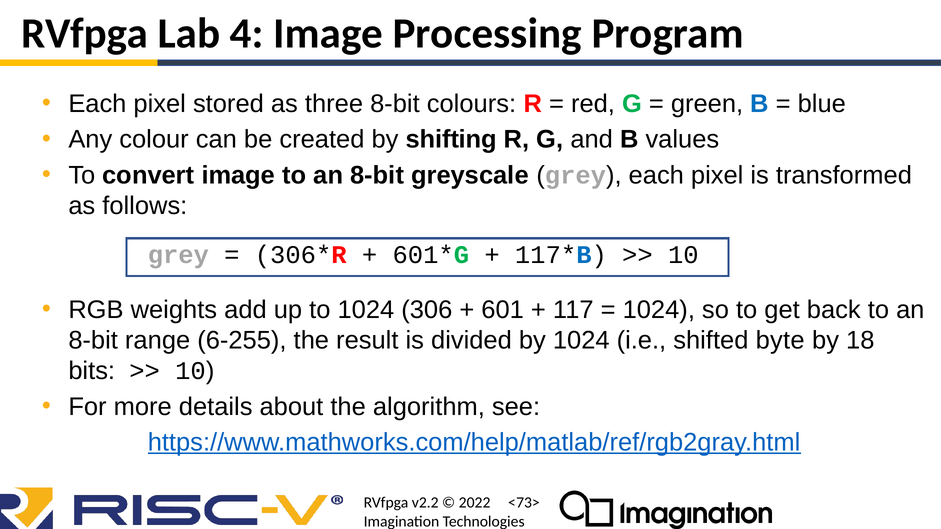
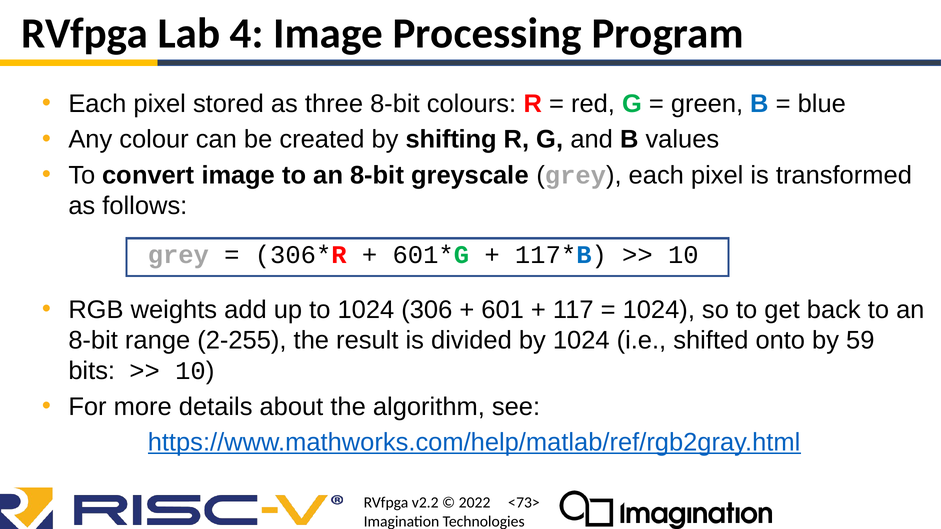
6-255: 6-255 -> 2-255 (242, 341)
byte: byte -> onto (780, 341)
18: 18 -> 59 (860, 341)
